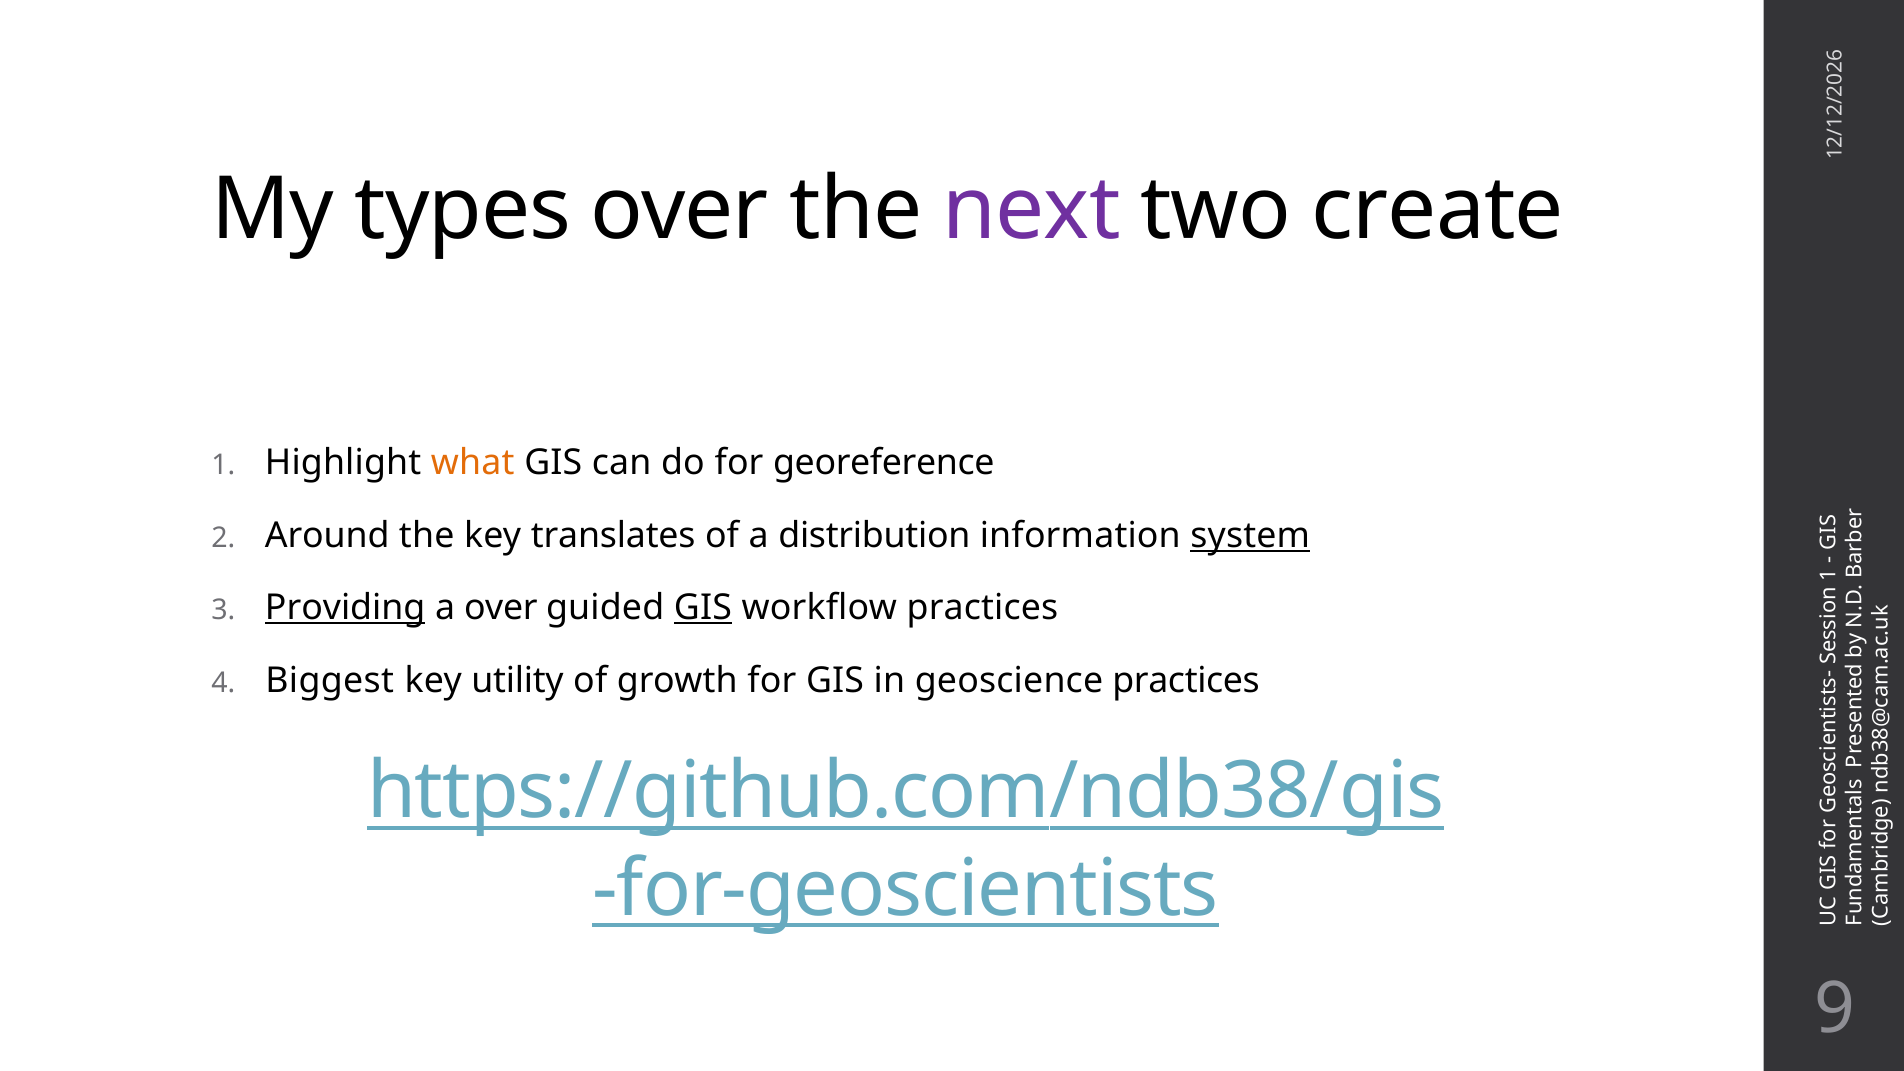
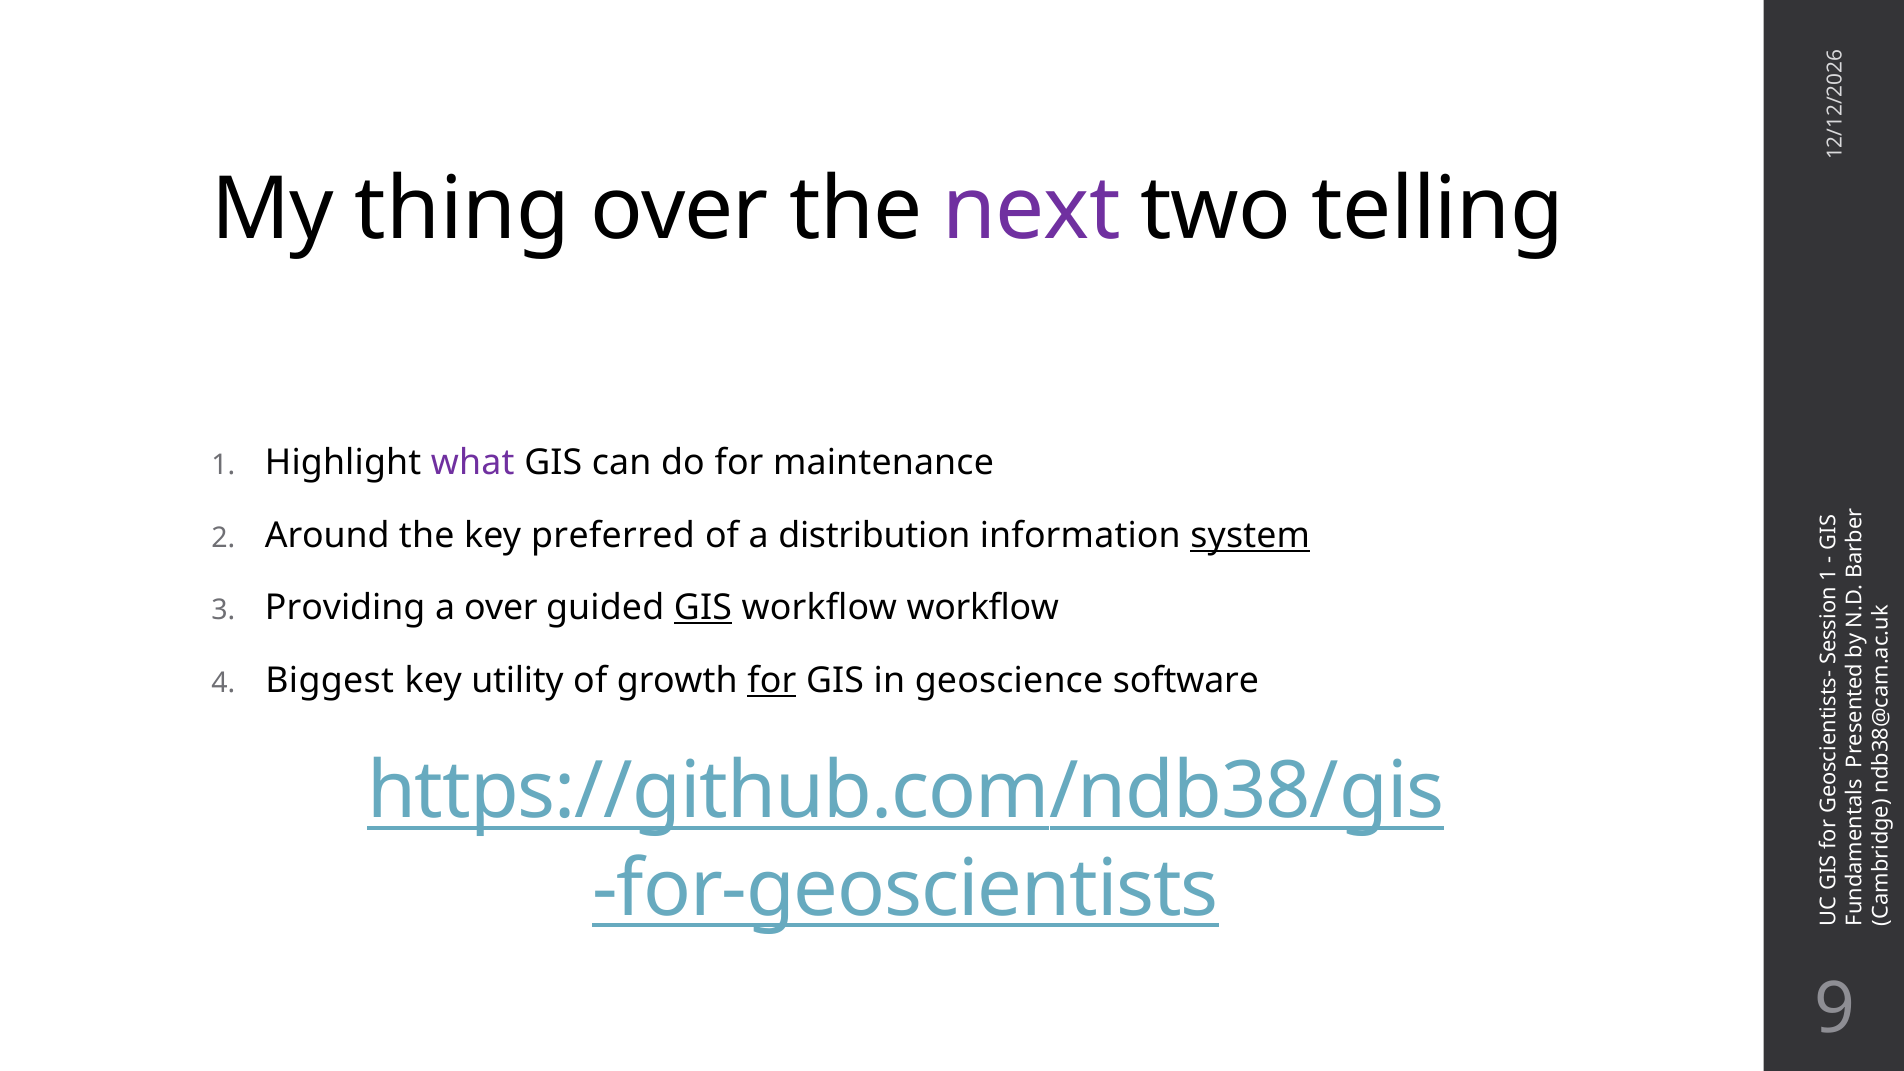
types: types -> thing (463, 209)
create: create -> telling (1438, 209)
what colour: orange -> purple (473, 463)
georeference: georeference -> maintenance (884, 463)
translates: translates -> preferred (613, 535)
Providing underline: present -> none (345, 608)
workflow practices: practices -> workflow (983, 608)
for underline: none -> present (772, 680)
geoscience practices: practices -> software (1186, 680)
